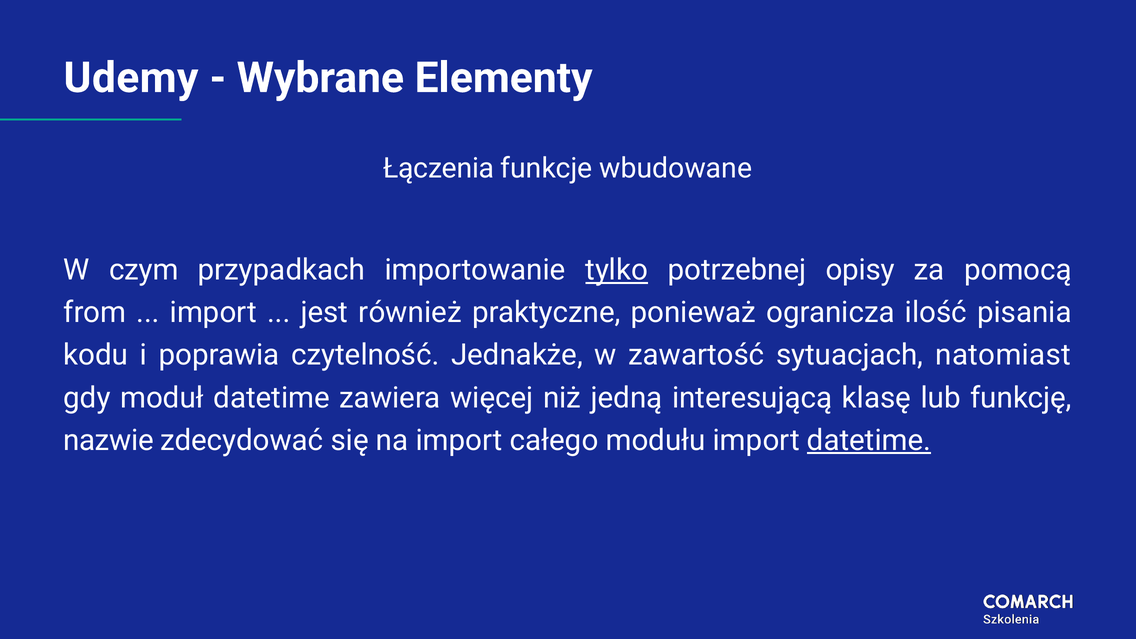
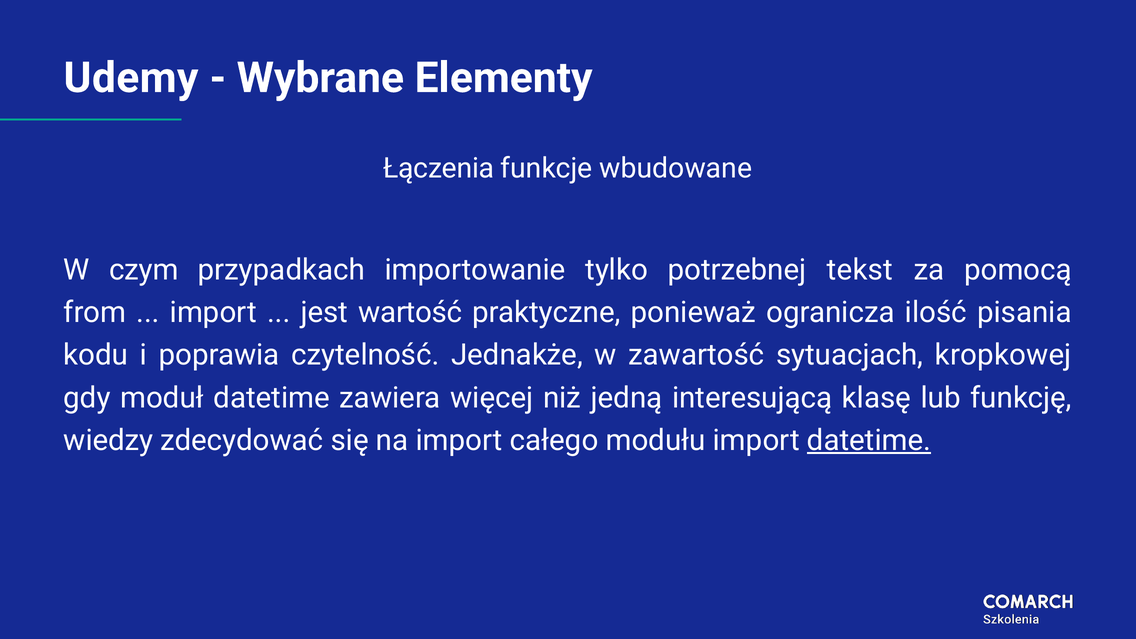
tylko underline: present -> none (617, 270)
opisy: opisy -> tekst (860, 270)
również: również -> wartość (410, 313)
natomiast: natomiast -> kropkowej (1003, 355)
nazwie: nazwie -> wiedzy (108, 440)
